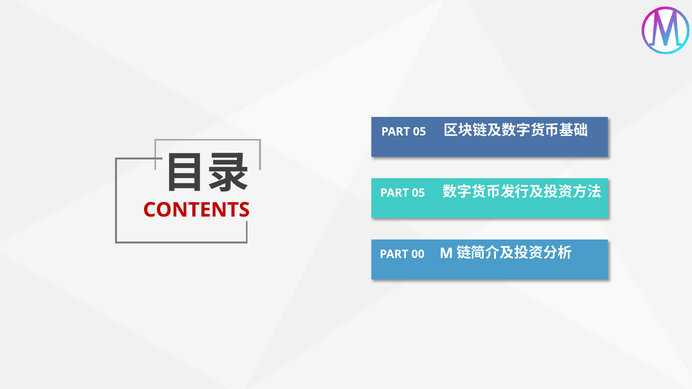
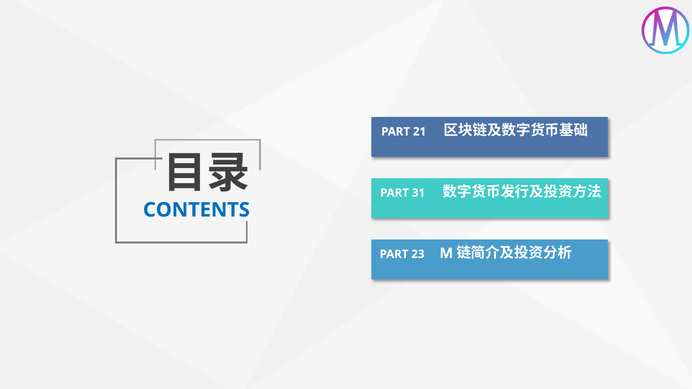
05: 05 -> 21 (420, 132)
05: 05 -> 31 (418, 193)
CONTENTS colour: red -> blue (196, 210)
00: 00 -> 23 (418, 254)
